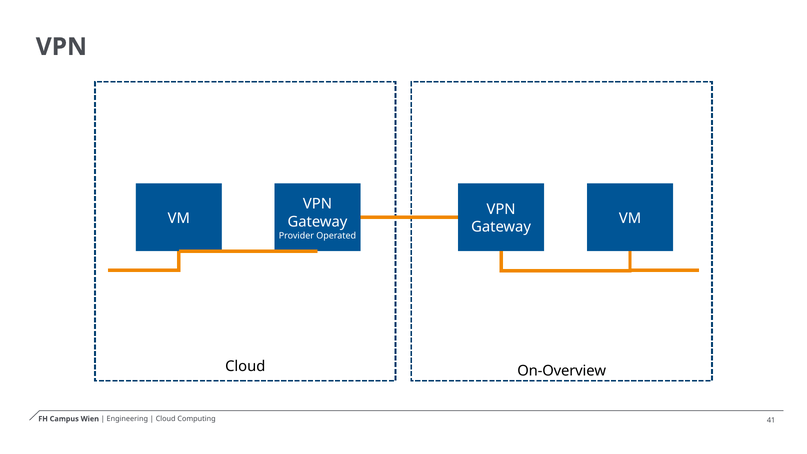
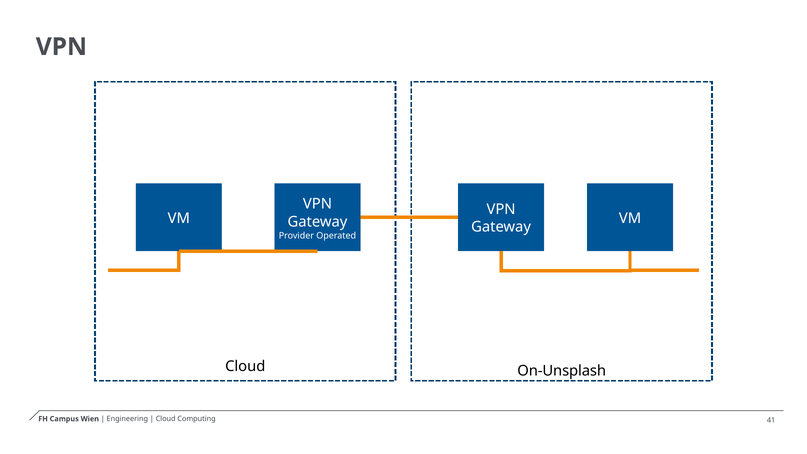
On-Overview: On-Overview -> On-Unsplash (562, 371)
